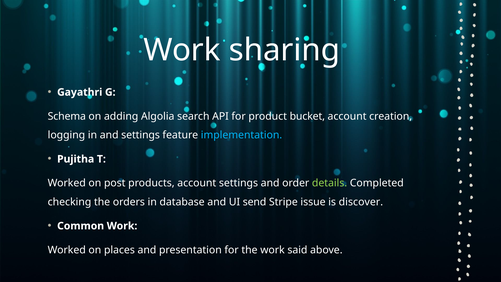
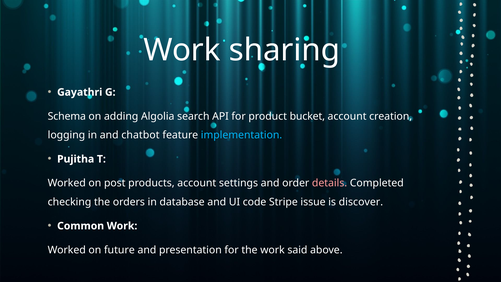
and settings: settings -> chatbot (140, 135)
details colour: light green -> pink (330, 183)
send: send -> code (255, 202)
places: places -> future (119, 250)
